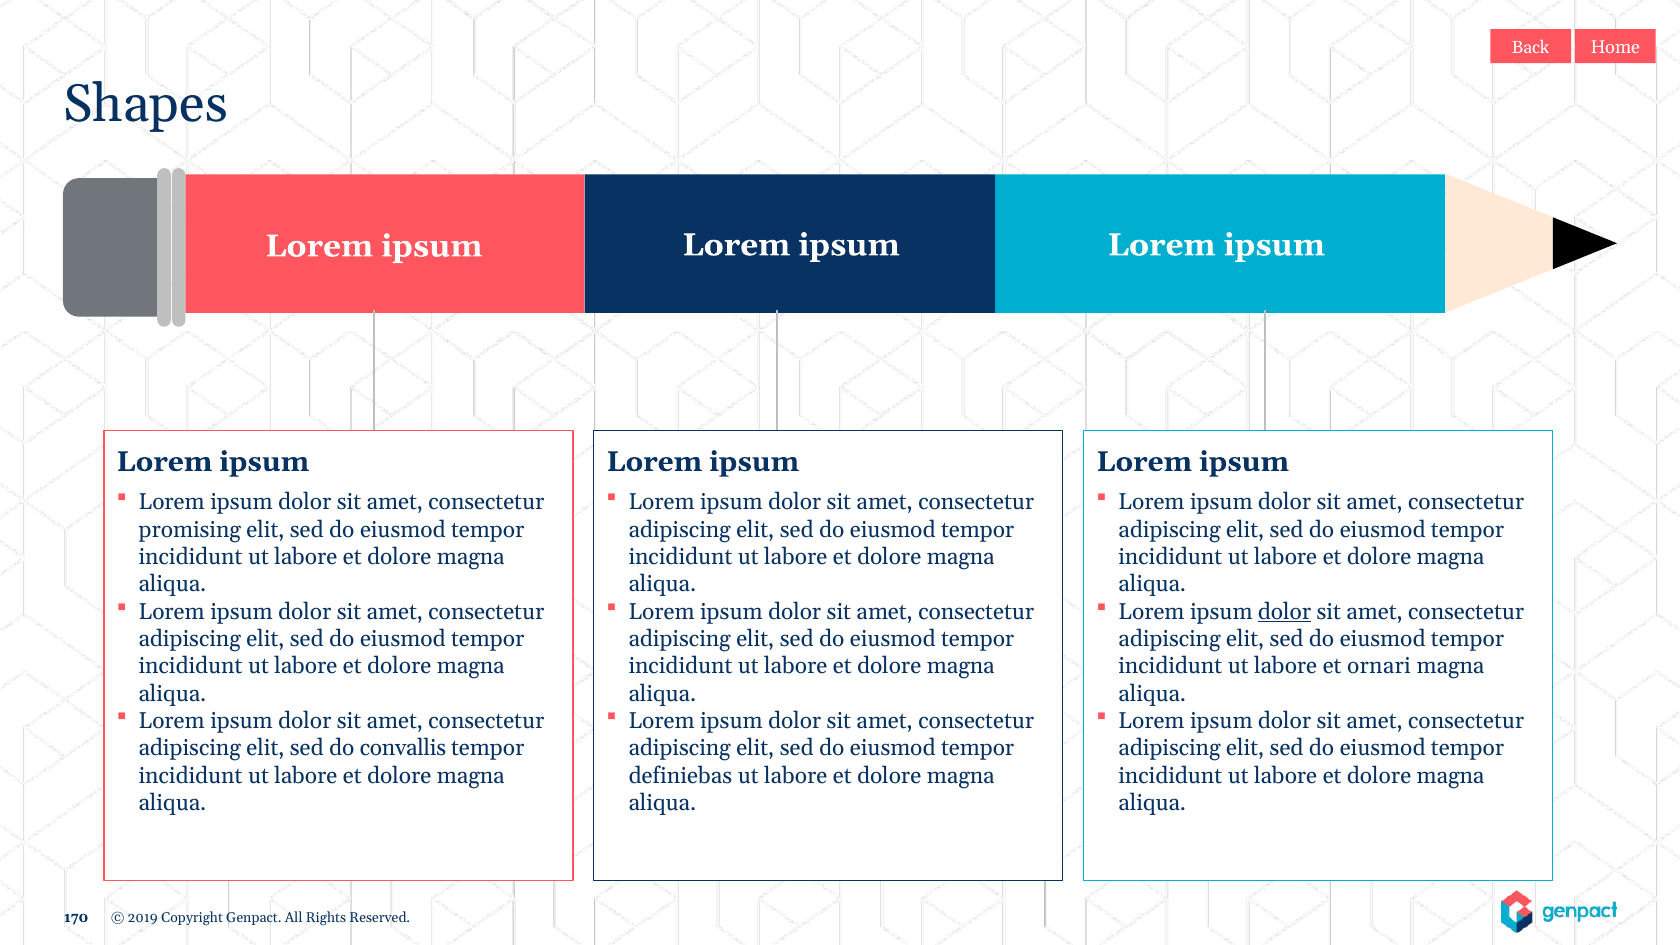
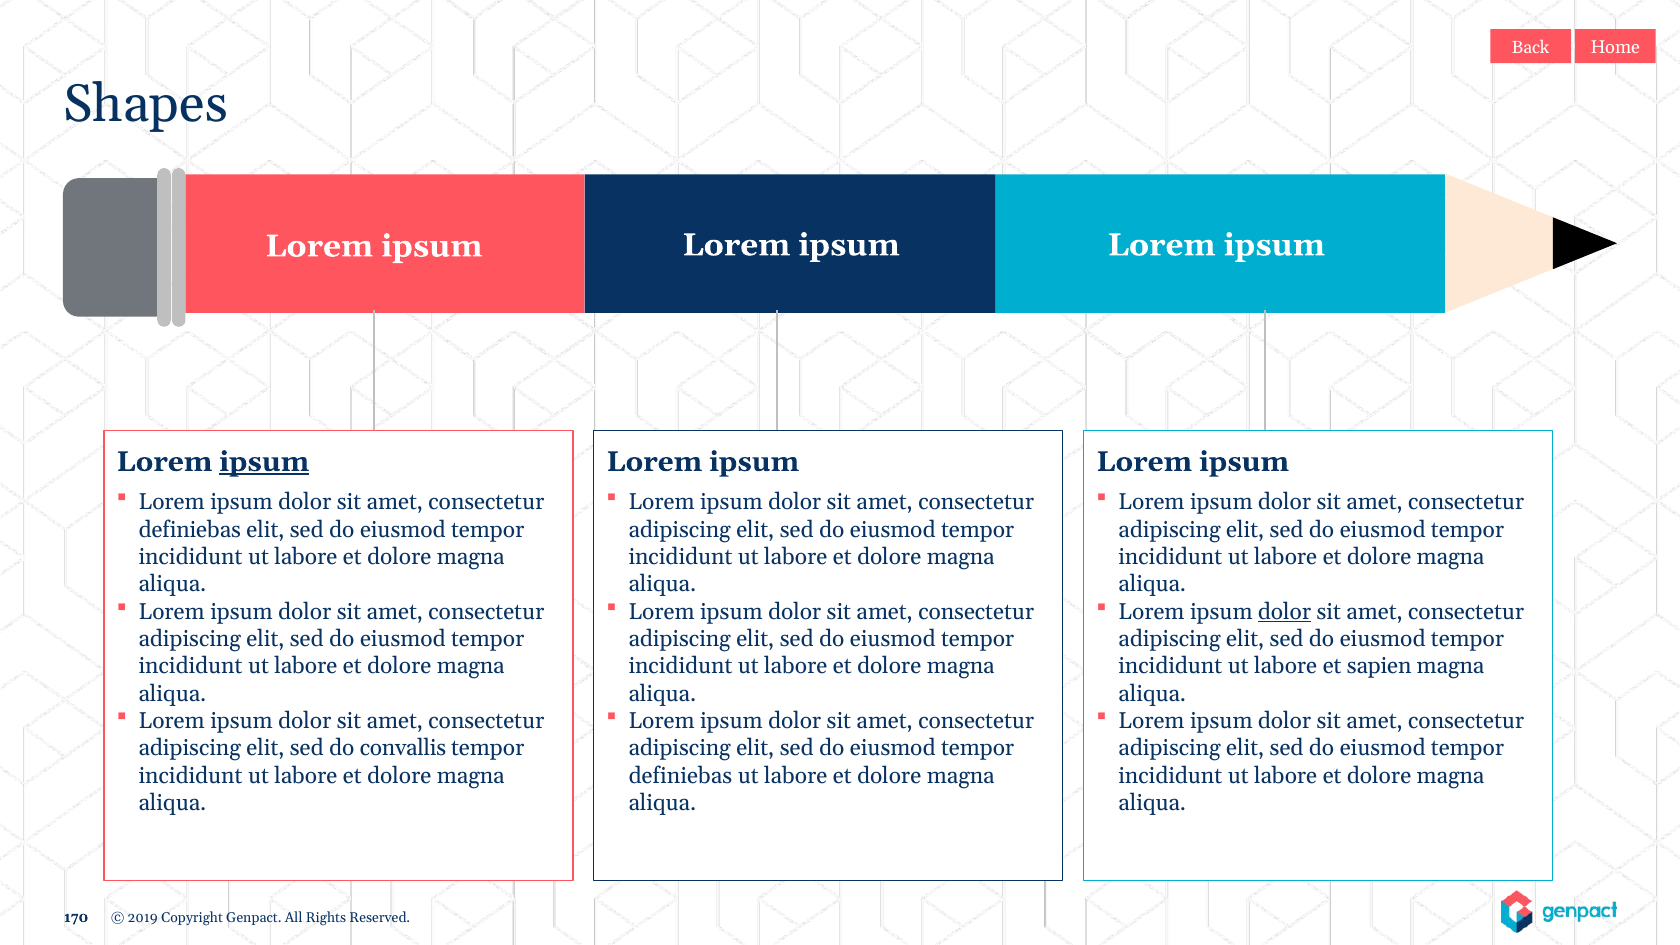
ipsum underline: none -> present (264, 462)
promising: promising -> definiebas (190, 530)
ornari: ornari -> sapien (1379, 666)
